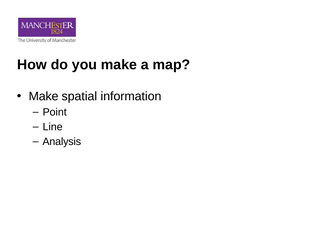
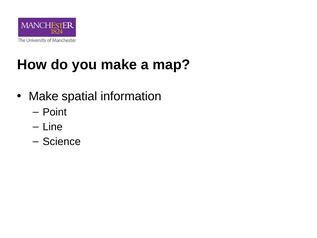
Analysis: Analysis -> Science (62, 142)
